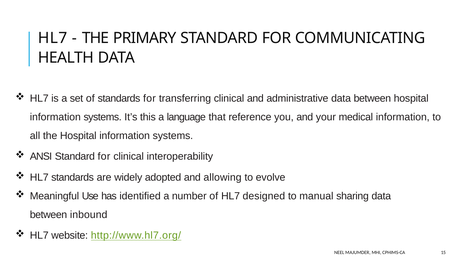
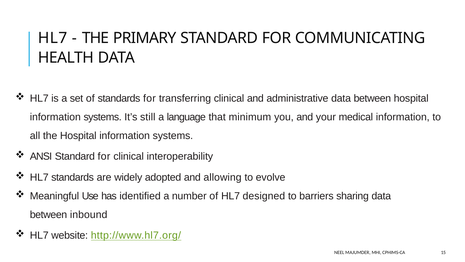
this: this -> still (148, 117)
reference: reference -> minimum (250, 117)
manual: manual -> barriers (316, 196)
